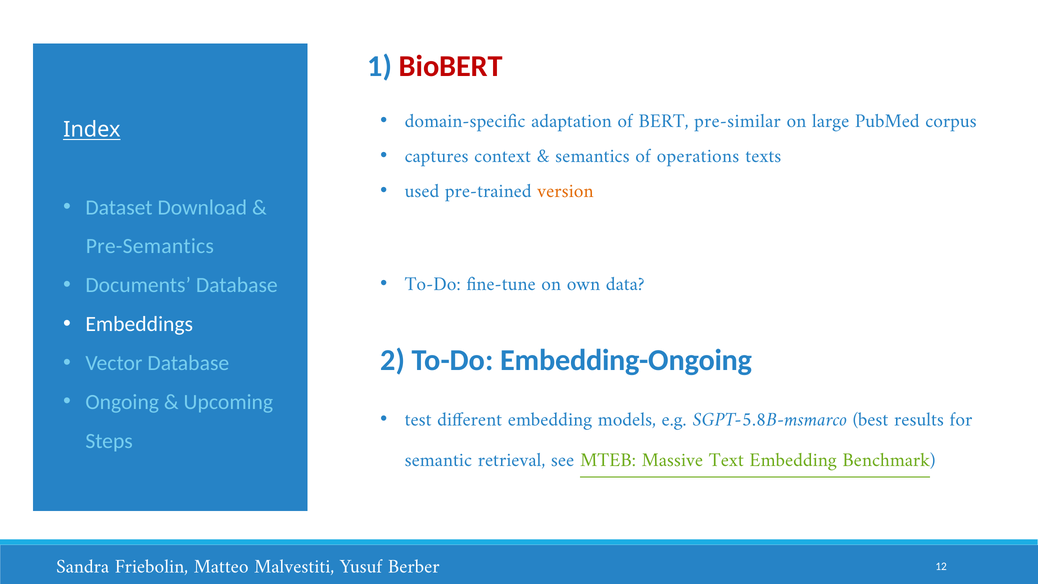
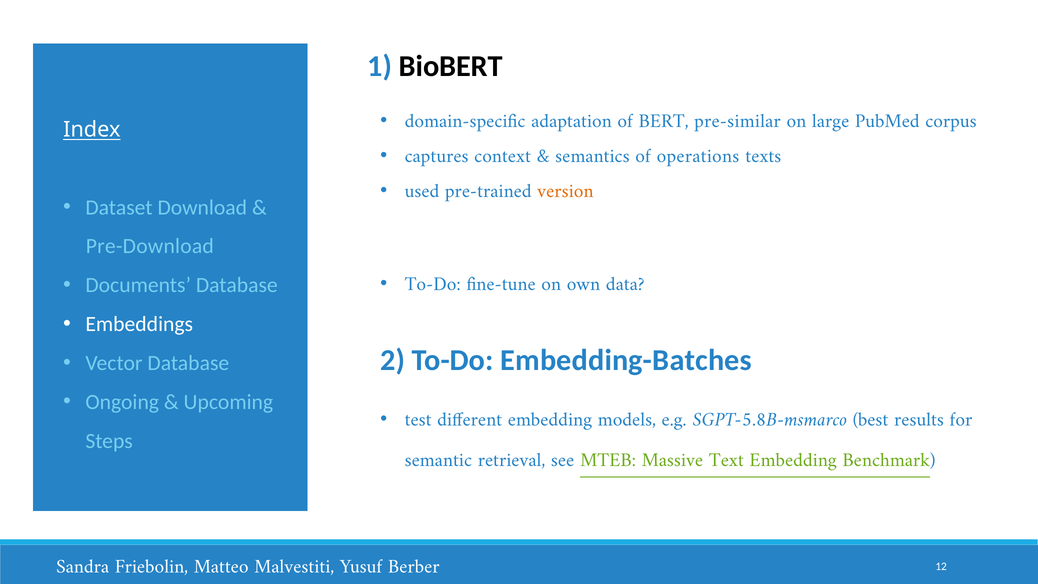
BioBERT colour: red -> black (451, 66)
Pre-Semantics: Pre-Semantics -> Pre-Download (150, 246)
Embedding-Ongoing: Embedding-Ongoing -> Embedding-Batches (626, 360)
